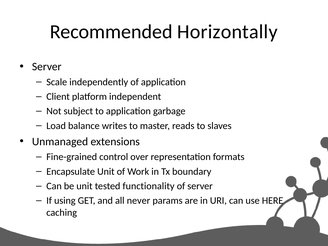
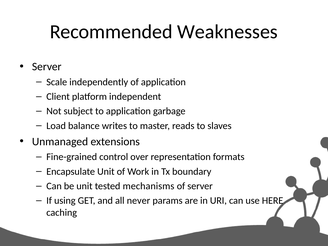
Horizontally: Horizontally -> Weaknesses (227, 32)
functionality: functionality -> mechanisms (149, 186)
